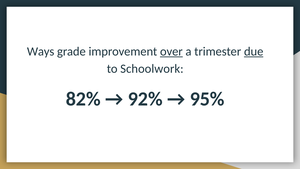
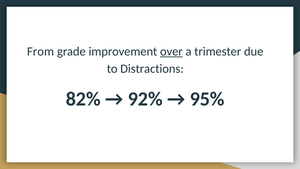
Ways: Ways -> From (41, 51)
due underline: present -> none (254, 51)
Schoolwork: Schoolwork -> Distractions (152, 69)
